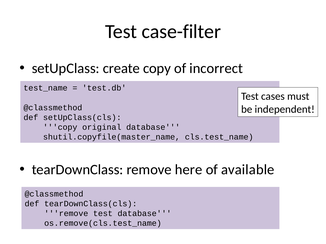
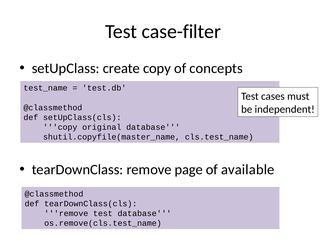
incorrect: incorrect -> concepts (216, 68)
here: here -> page (189, 170)
